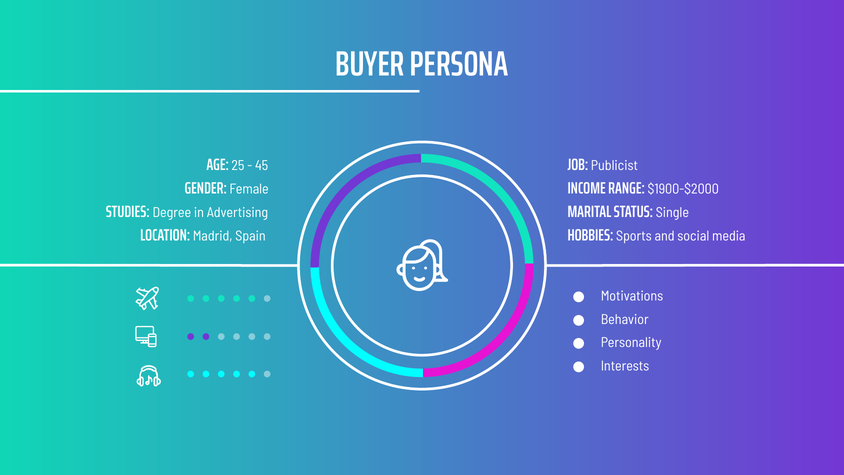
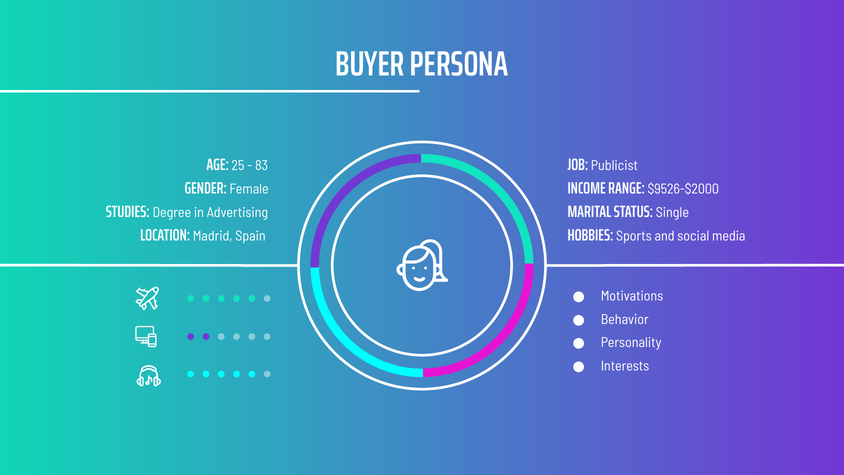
45: 45 -> 83 (262, 165)
$1900-$2000: $1900-$2000 -> $9526-$2000 (683, 189)
